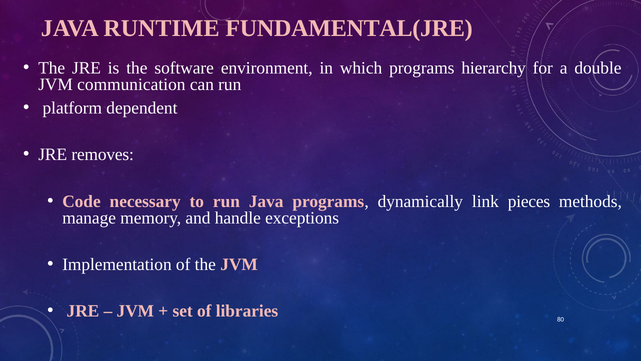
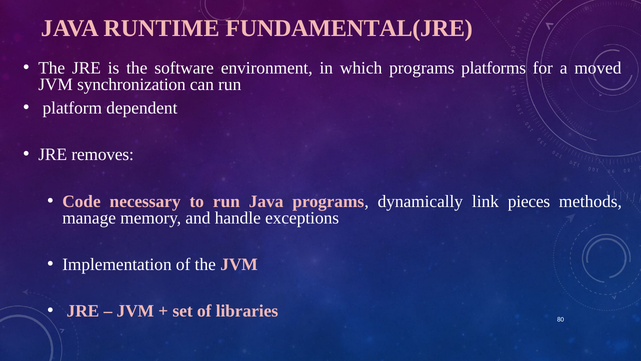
hierarchy: hierarchy -> platforms (494, 68)
double: double -> moved (598, 68)
communication: communication -> synchronization (131, 85)
